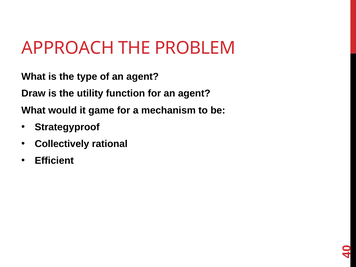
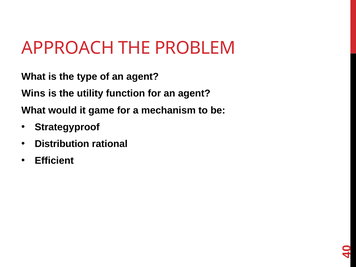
Draw: Draw -> Wins (33, 93)
Collectively: Collectively -> Distribution (62, 144)
